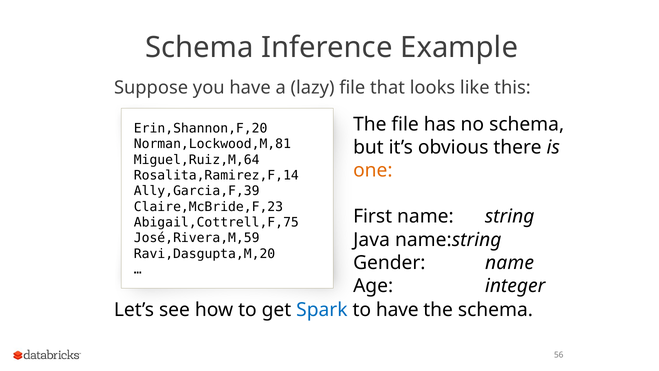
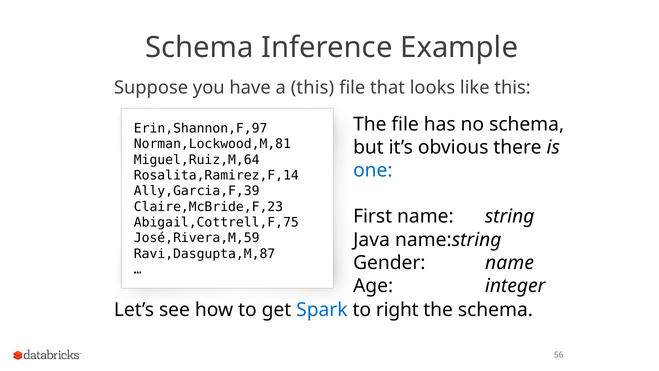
a lazy: lazy -> this (312, 88)
Erin,Shannon,F,20: Erin,Shannon,F,20 -> Erin,Shannon,F,97 (201, 128)
one colour: orange -> blue (373, 170)
Ravi,Dasgupta,M,20: Ravi,Dasgupta,M,20 -> Ravi,Dasgupta,M,87 (205, 254)
to have: have -> right (397, 309)
